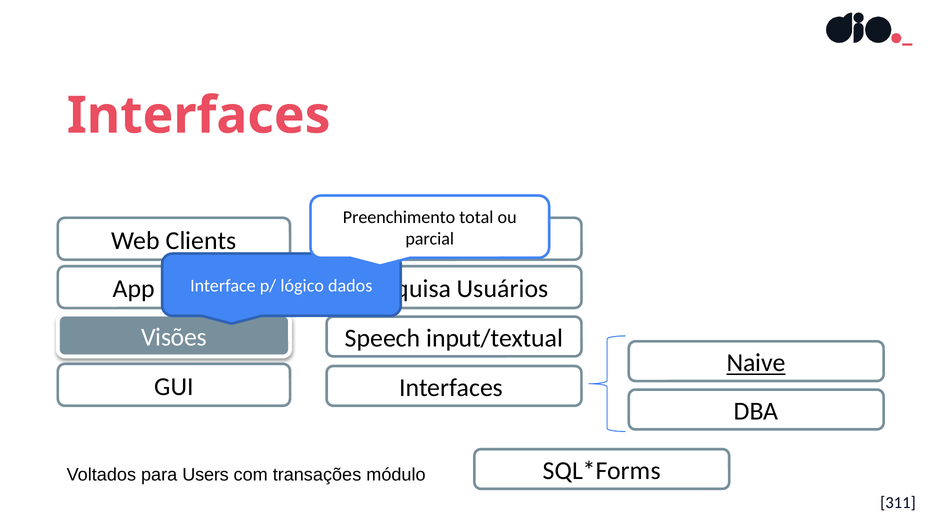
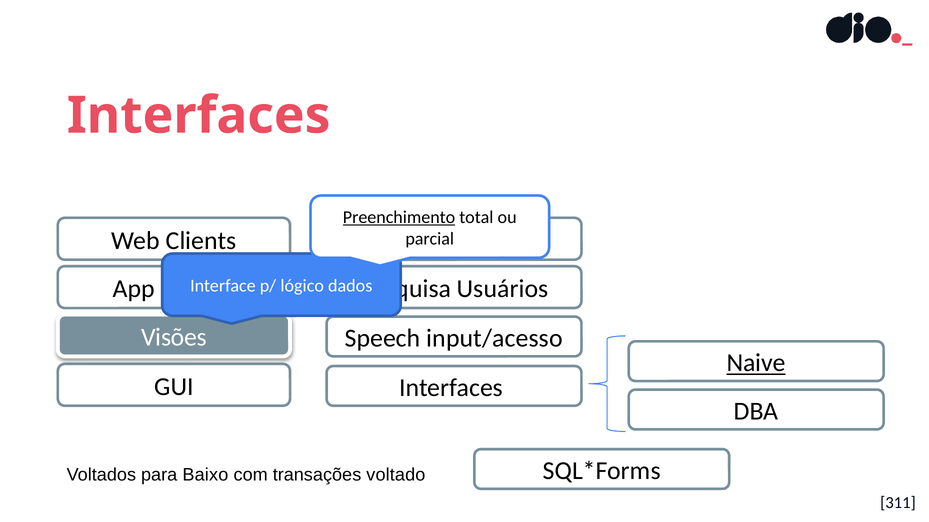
Preenchimento underline: none -> present (399, 217)
input/textual: input/textual -> input/acesso (495, 339)
Users: Users -> Baixo (205, 475)
módulo: módulo -> voltado (396, 475)
